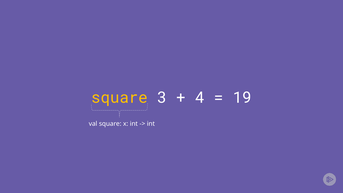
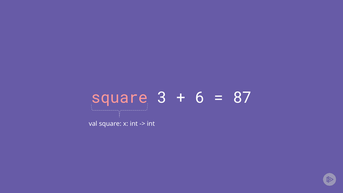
square colour: yellow -> pink (120, 98)
4: 4 -> 6 (200, 98)
19: 19 -> 87 (242, 98)
